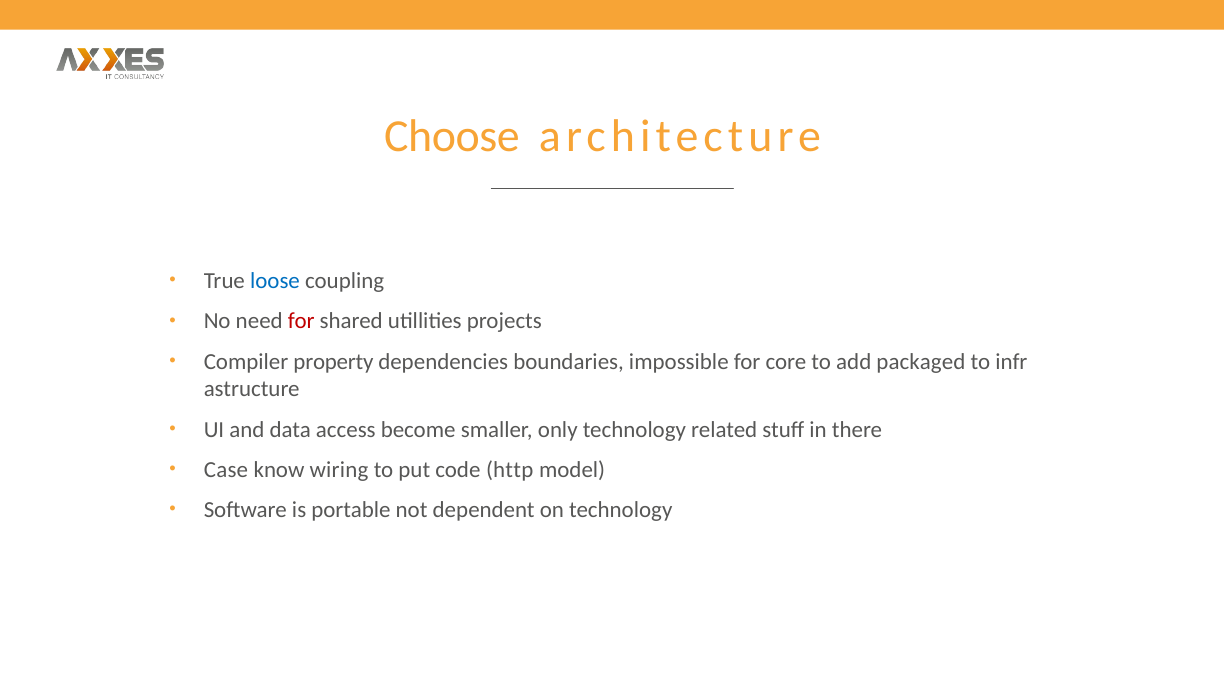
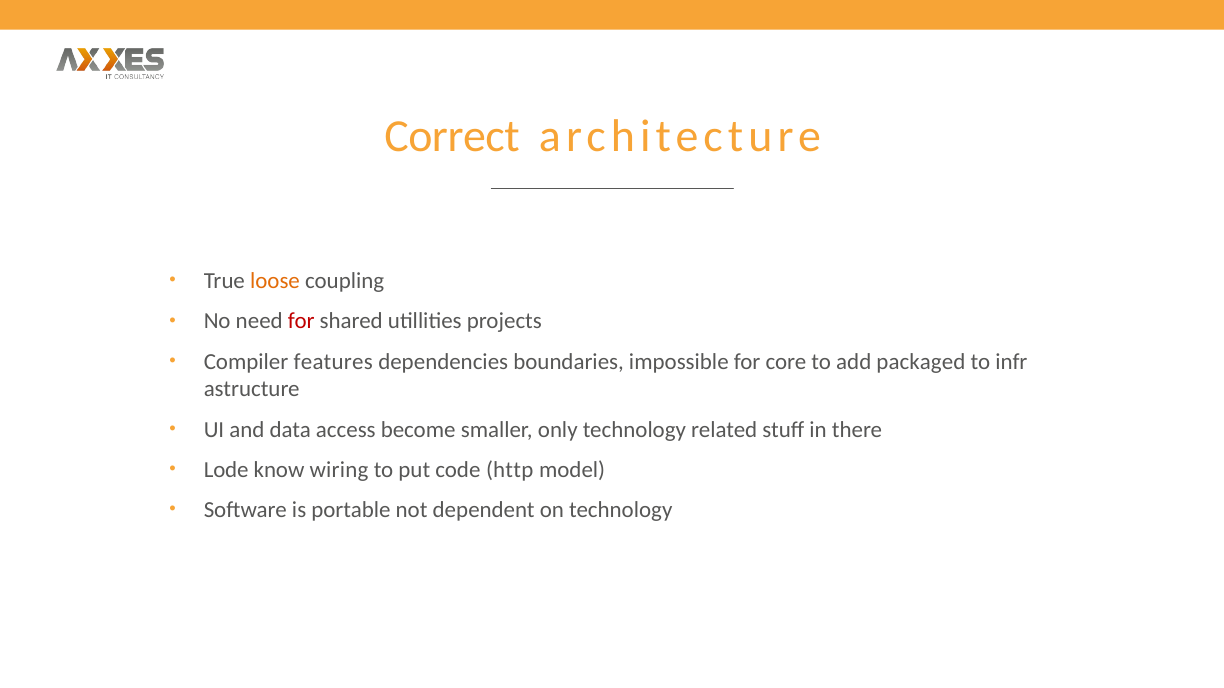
Choose: Choose -> Correct (452, 136)
loose colour: blue -> orange (275, 281)
property: property -> features (333, 362)
Case: Case -> Lode (226, 470)
